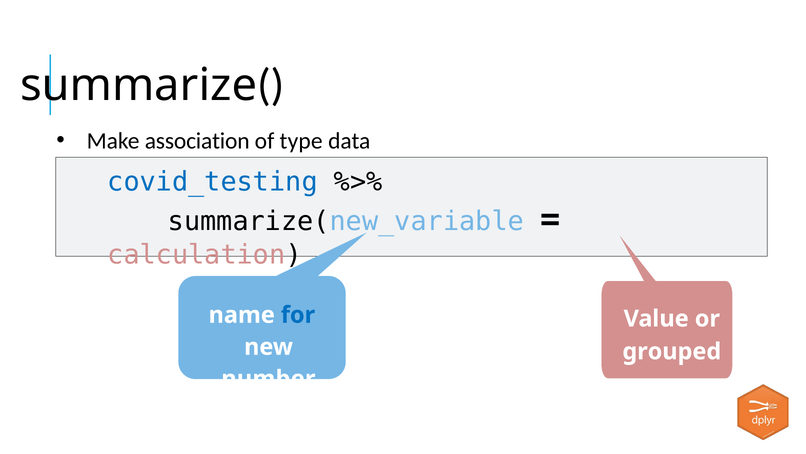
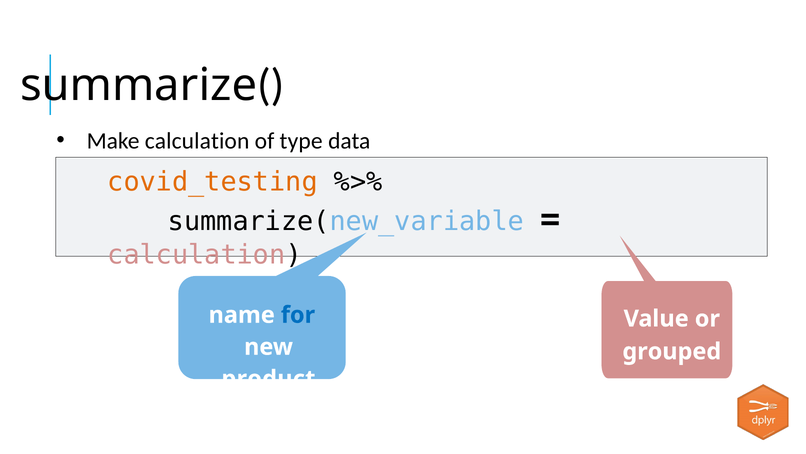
Make association: association -> calculation (197, 141)
covid_testing colour: blue -> orange (213, 182)
number: number -> product (268, 378)
